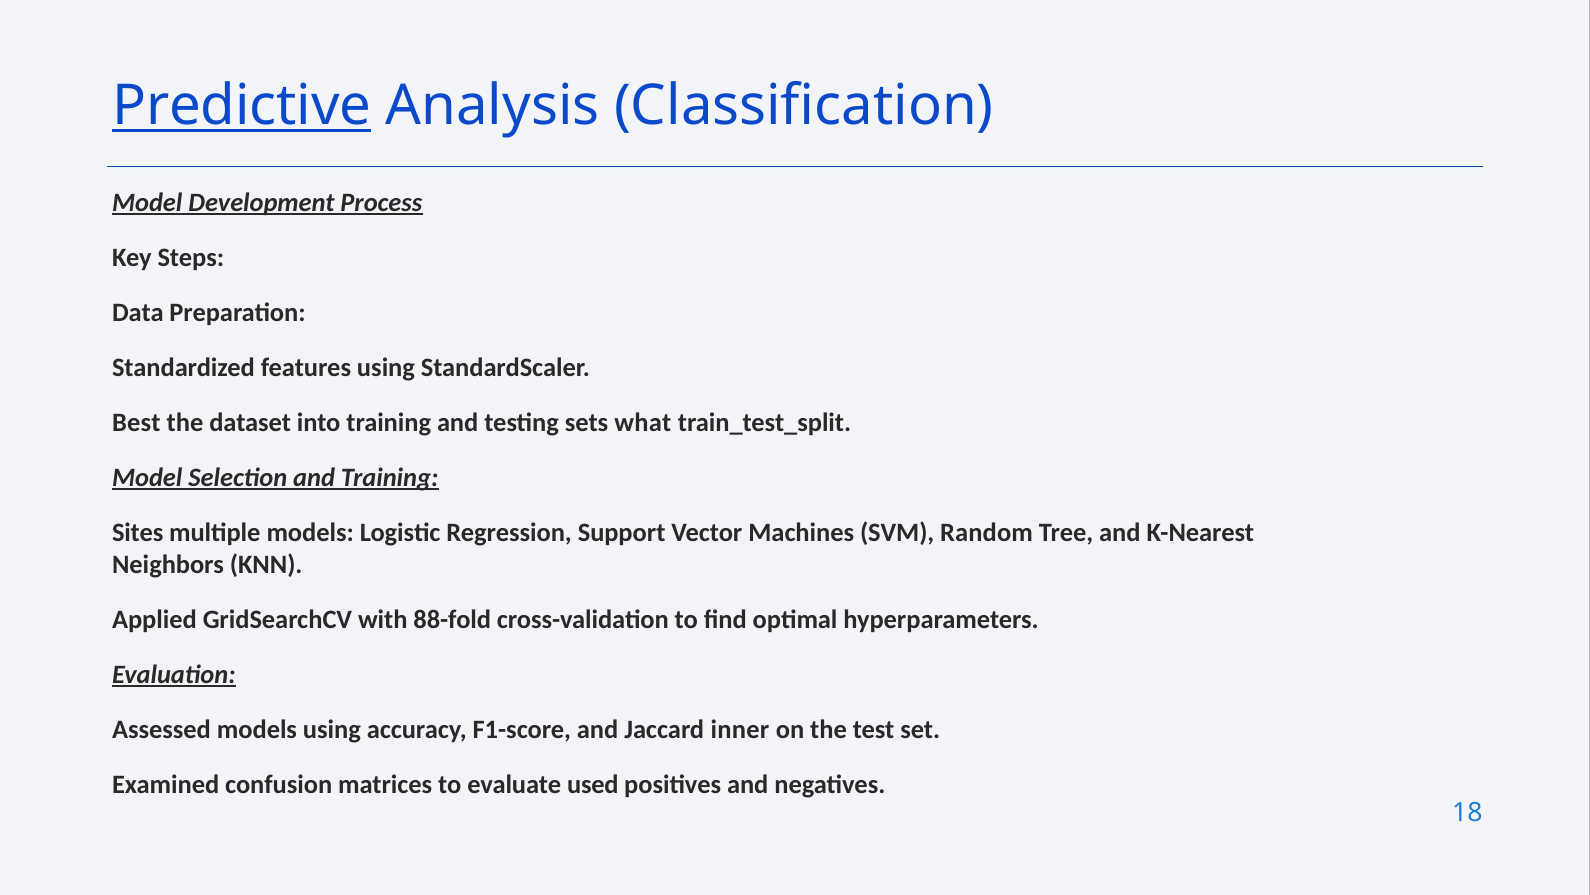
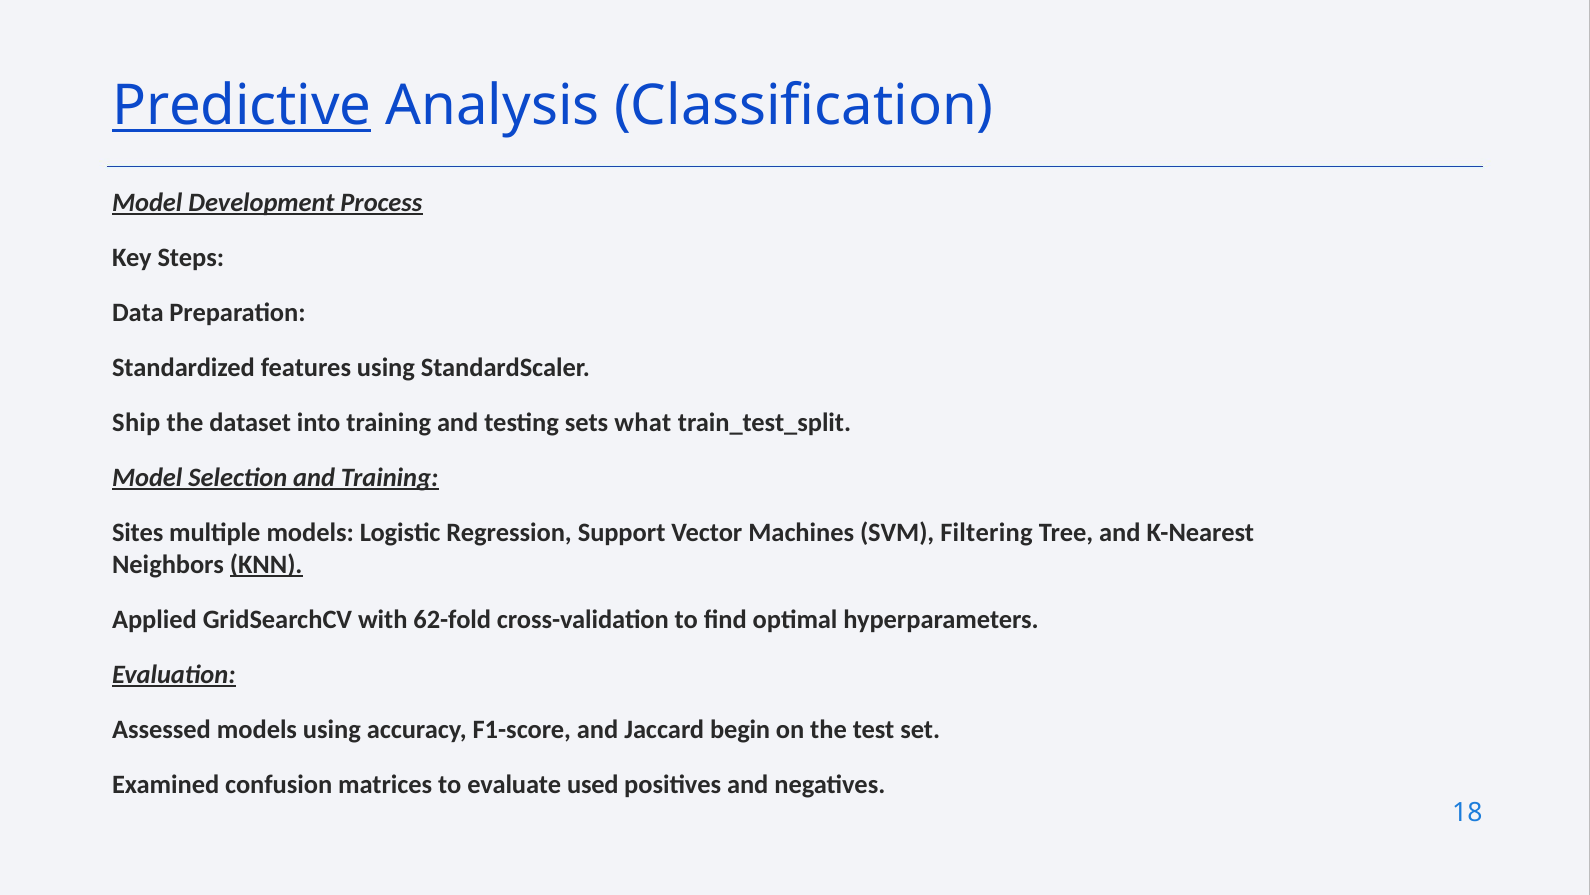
Best: Best -> Ship (136, 422)
Random: Random -> Filtering (986, 532)
KNN underline: none -> present (266, 564)
88-fold: 88-fold -> 62-fold (452, 619)
inner: inner -> begin (740, 729)
